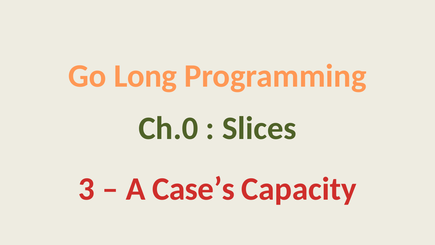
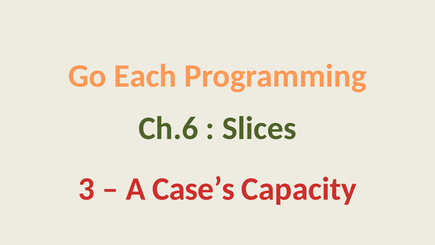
Long: Long -> Each (145, 76)
Ch.0: Ch.0 -> Ch.6 (168, 128)
